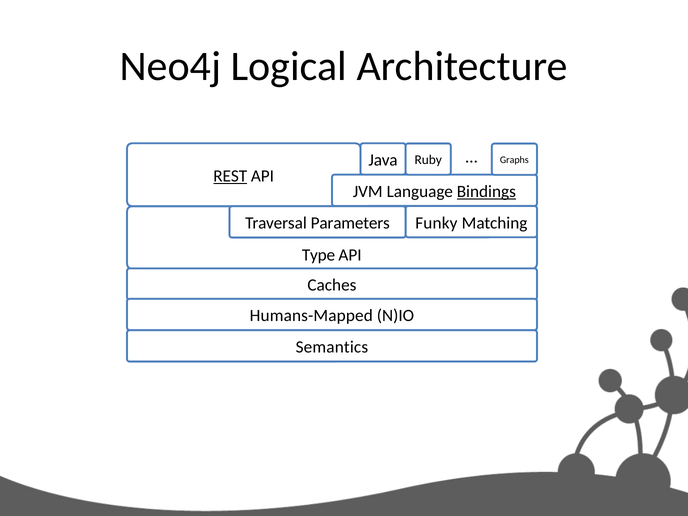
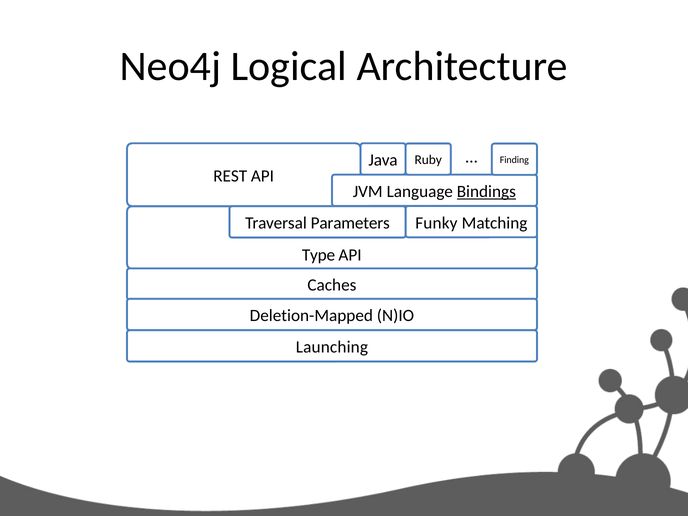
Graphs: Graphs -> Finding (514, 160)
REST underline: present -> none (230, 176)
Humans-Mapped: Humans-Mapped -> Deletion-Mapped (311, 316)
Semantics: Semantics -> Launching (332, 347)
